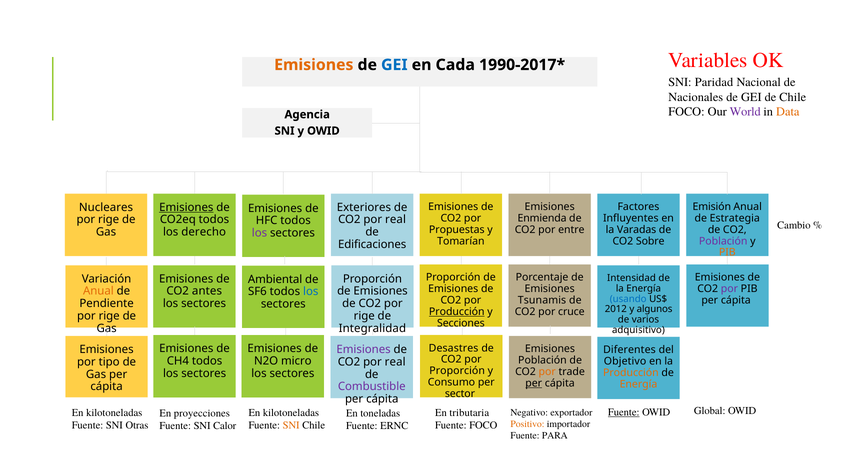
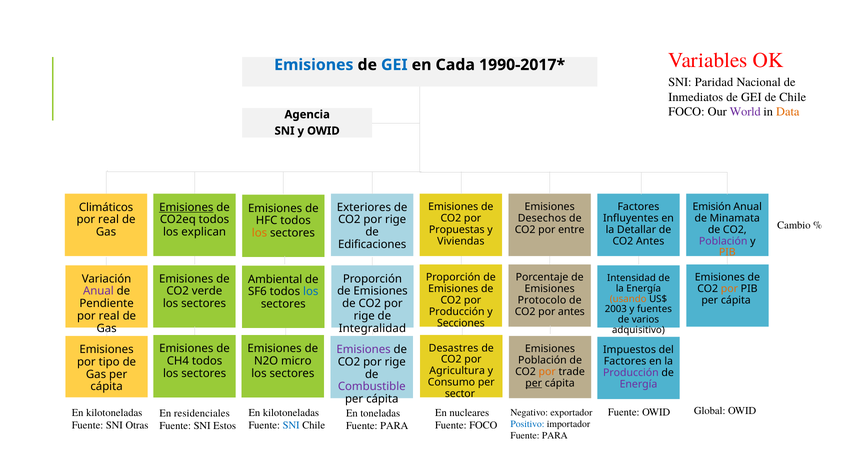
Emisiones colour: orange -> blue (314, 65)
Nacionales: Nacionales -> Inmediatos (696, 97)
Nucleares: Nucleares -> Climáticos (106, 207)
Enmienda: Enmienda -> Desechos (542, 218)
Estrategia: Estrategia -> Minamata (735, 218)
rige: rige -> real (109, 220)
real: real -> rige (396, 220)
Varadas: Varadas -> Detallar (637, 230)
derecho: derecho -> explican (204, 232)
los colour: purple -> orange (259, 233)
Tomarían: Tomarían -> Viviendas (461, 241)
CO2 Sobre: Sobre -> Antes (650, 241)
por colour: purple -> orange (729, 289)
Anual colour: orange -> purple (98, 291)
antes: antes -> verde (207, 291)
usando colour: blue -> orange (628, 299)
Tsunamis: Tsunamis -> Protocolo (542, 300)
2012: 2012 -> 2003 (616, 309)
algunos: algunos -> fuentes (655, 309)
Producción underline: present -> none (457, 312)
por cruce: cruce -> antes (571, 312)
rige: rige -> real (109, 316)
Diferentes: Diferentes -> Impuestos (629, 350)
Objetivo: Objetivo -> Factores (625, 362)
real: real -> rige (395, 362)
Proporción: Proporción -> Agricultura (457, 371)
Producción colour: orange -> purple (631, 373)
Energía colour: orange -> purple (638, 384)
Fuente underline: present -> none (624, 412)
tributaria: tributaria -> nucleares (469, 413)
proyecciones: proyecciones -> residenciales (202, 413)
Positivo colour: orange -> blue (527, 424)
SNI colour: orange -> blue (291, 426)
Calor: Calor -> Estos (225, 426)
ERNC: ERNC -> PARA (394, 426)
